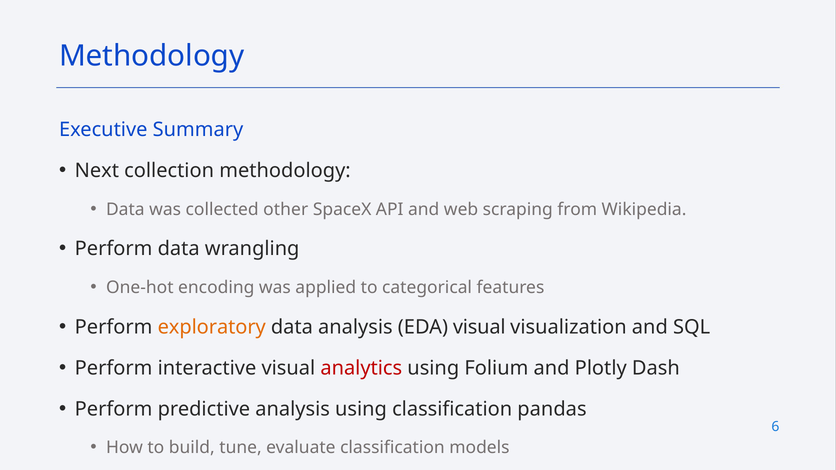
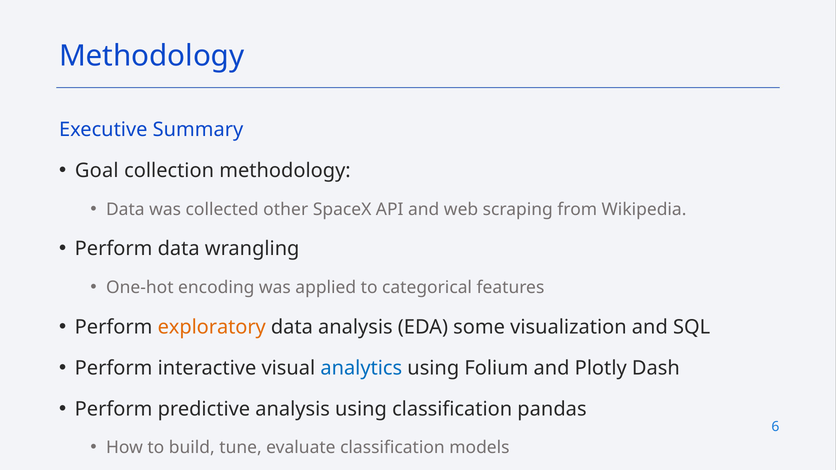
Next: Next -> Goal (97, 171)
EDA visual: visual -> some (479, 327)
analytics colour: red -> blue (361, 368)
